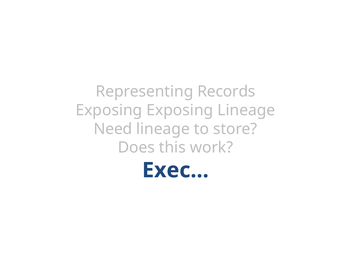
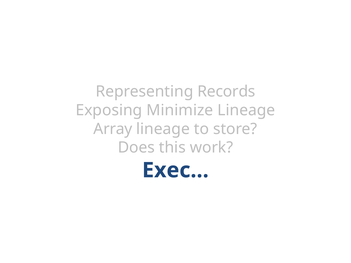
Exposing Exposing: Exposing -> Minimize (180, 110)
Need: Need -> Array (113, 129)
